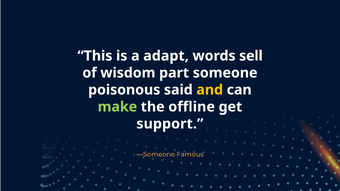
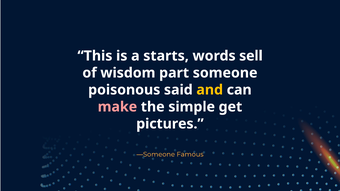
adapt: adapt -> starts (166, 56)
make colour: light green -> pink (117, 107)
offline: offline -> simple (192, 107)
support: support -> pictures (170, 124)
